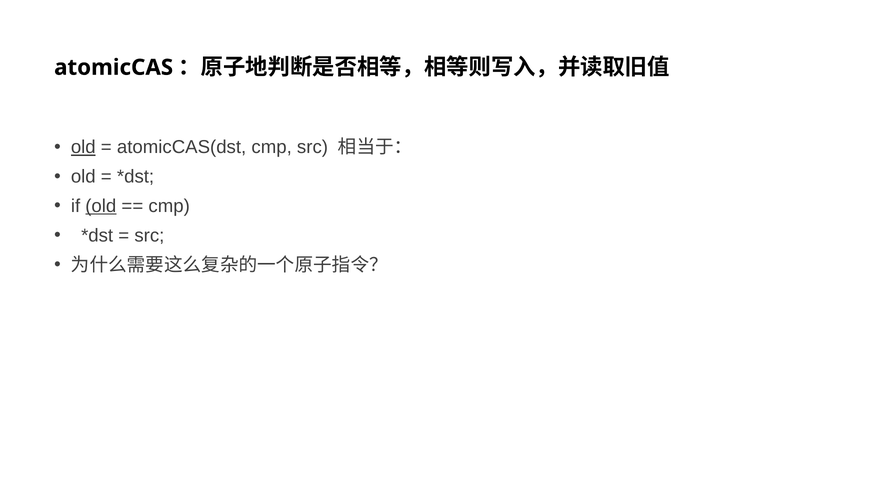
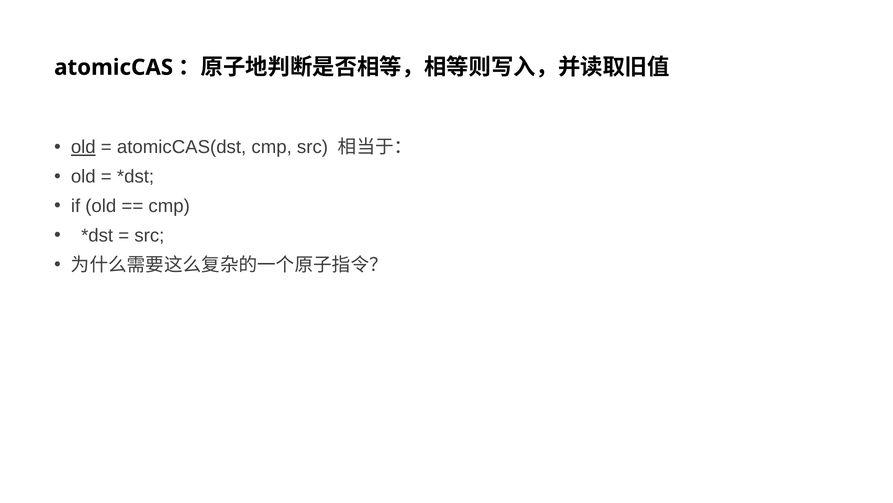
old underline: present -> none (101, 206)
